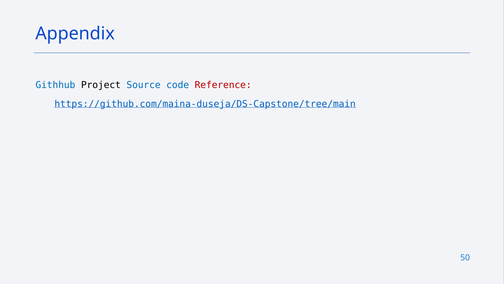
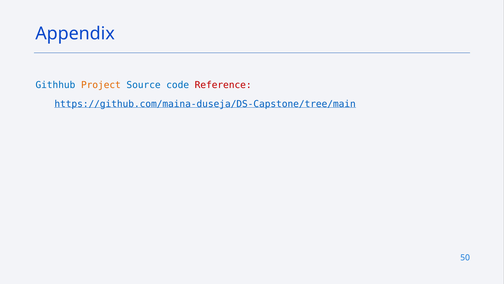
Project colour: black -> orange (101, 85)
